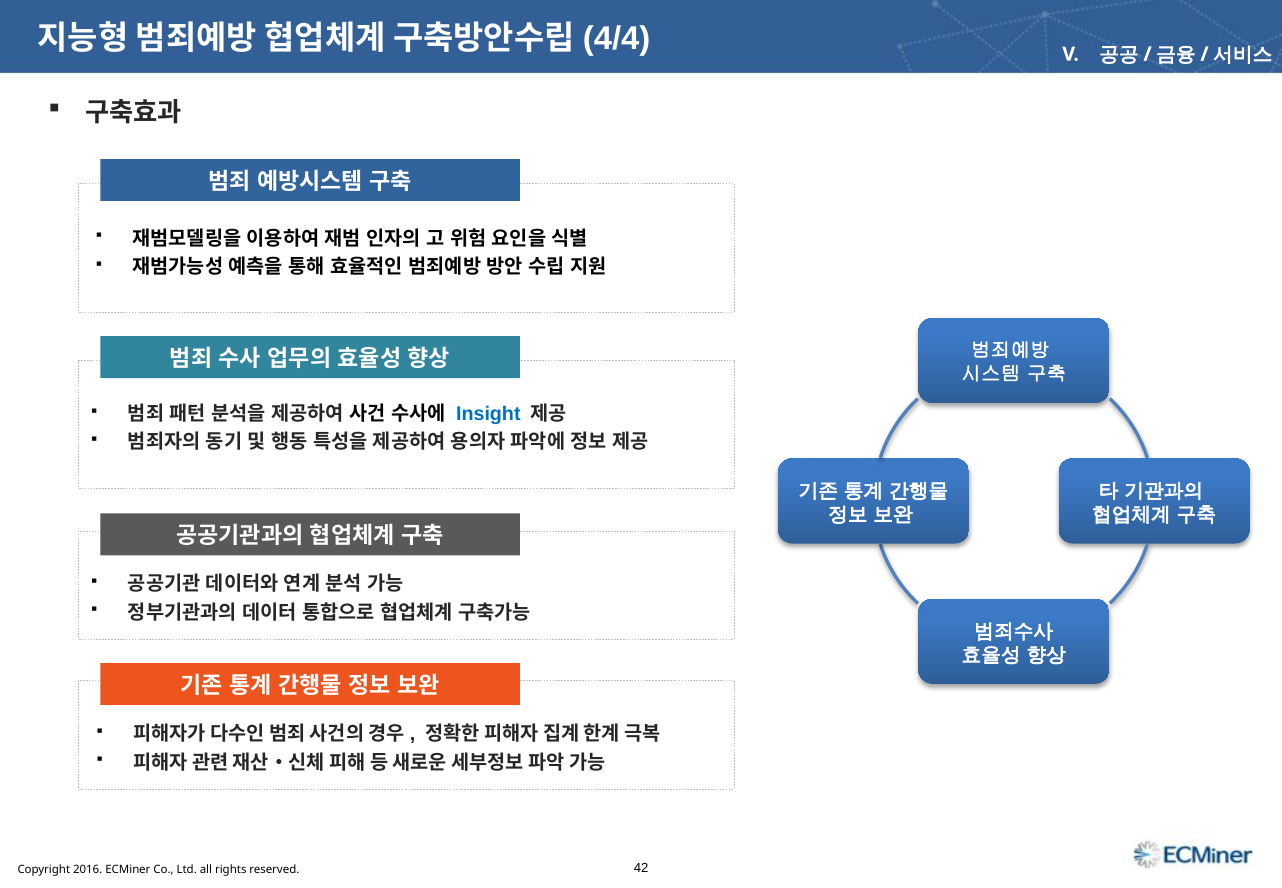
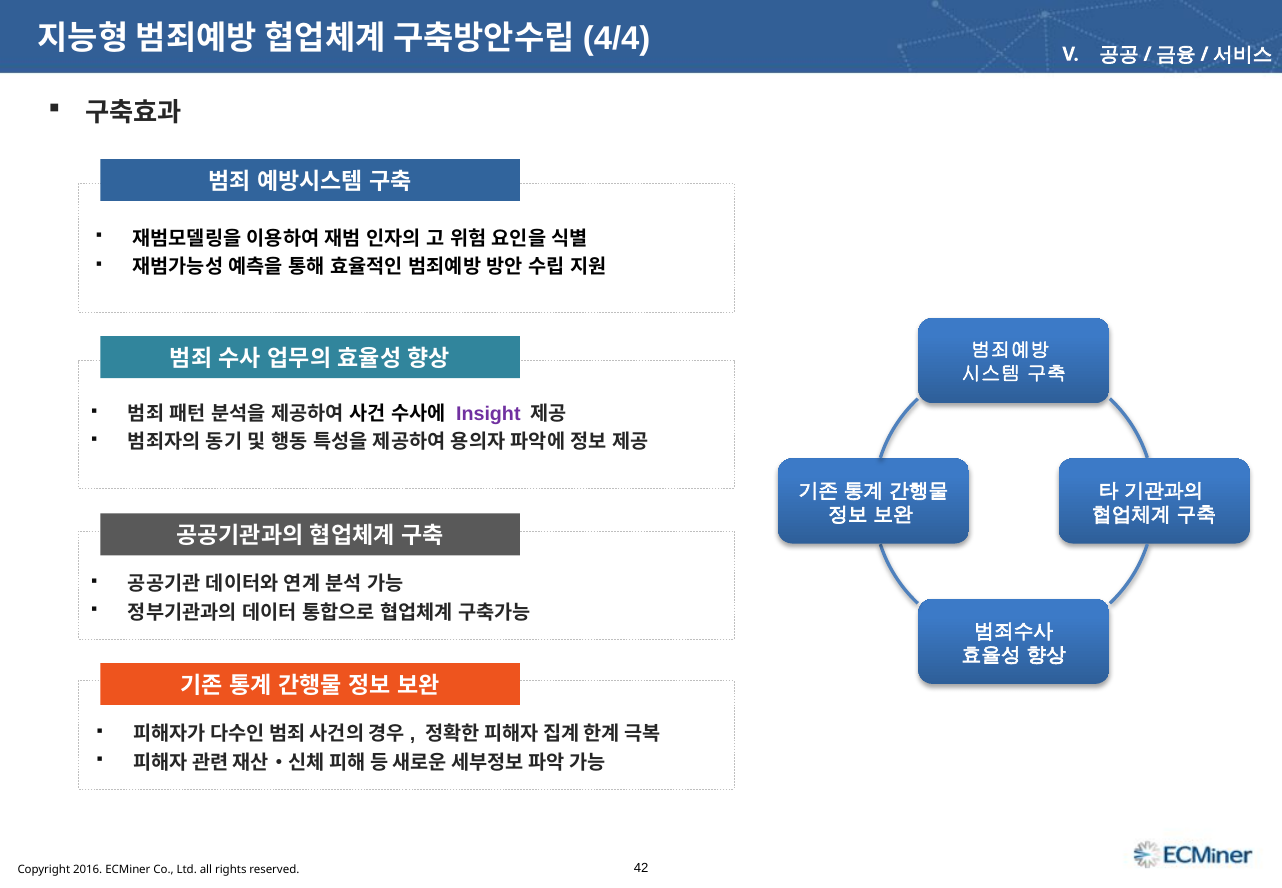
Insight colour: blue -> purple (488, 414)
